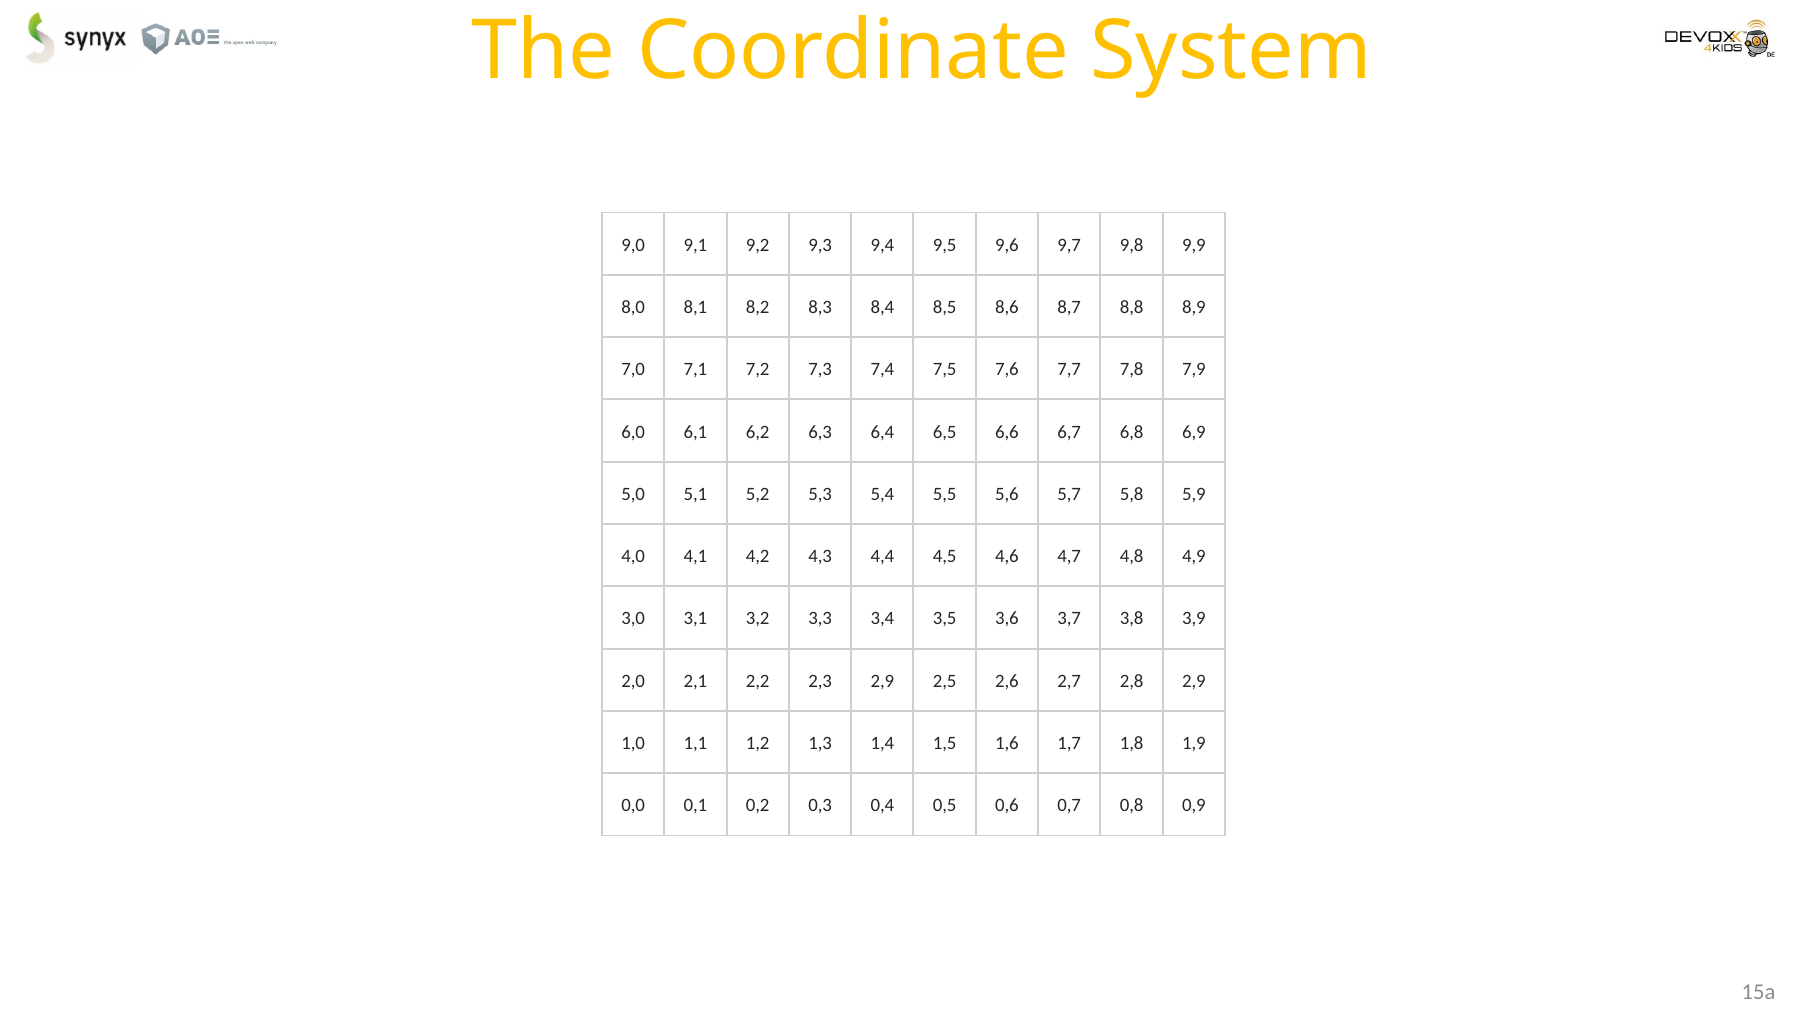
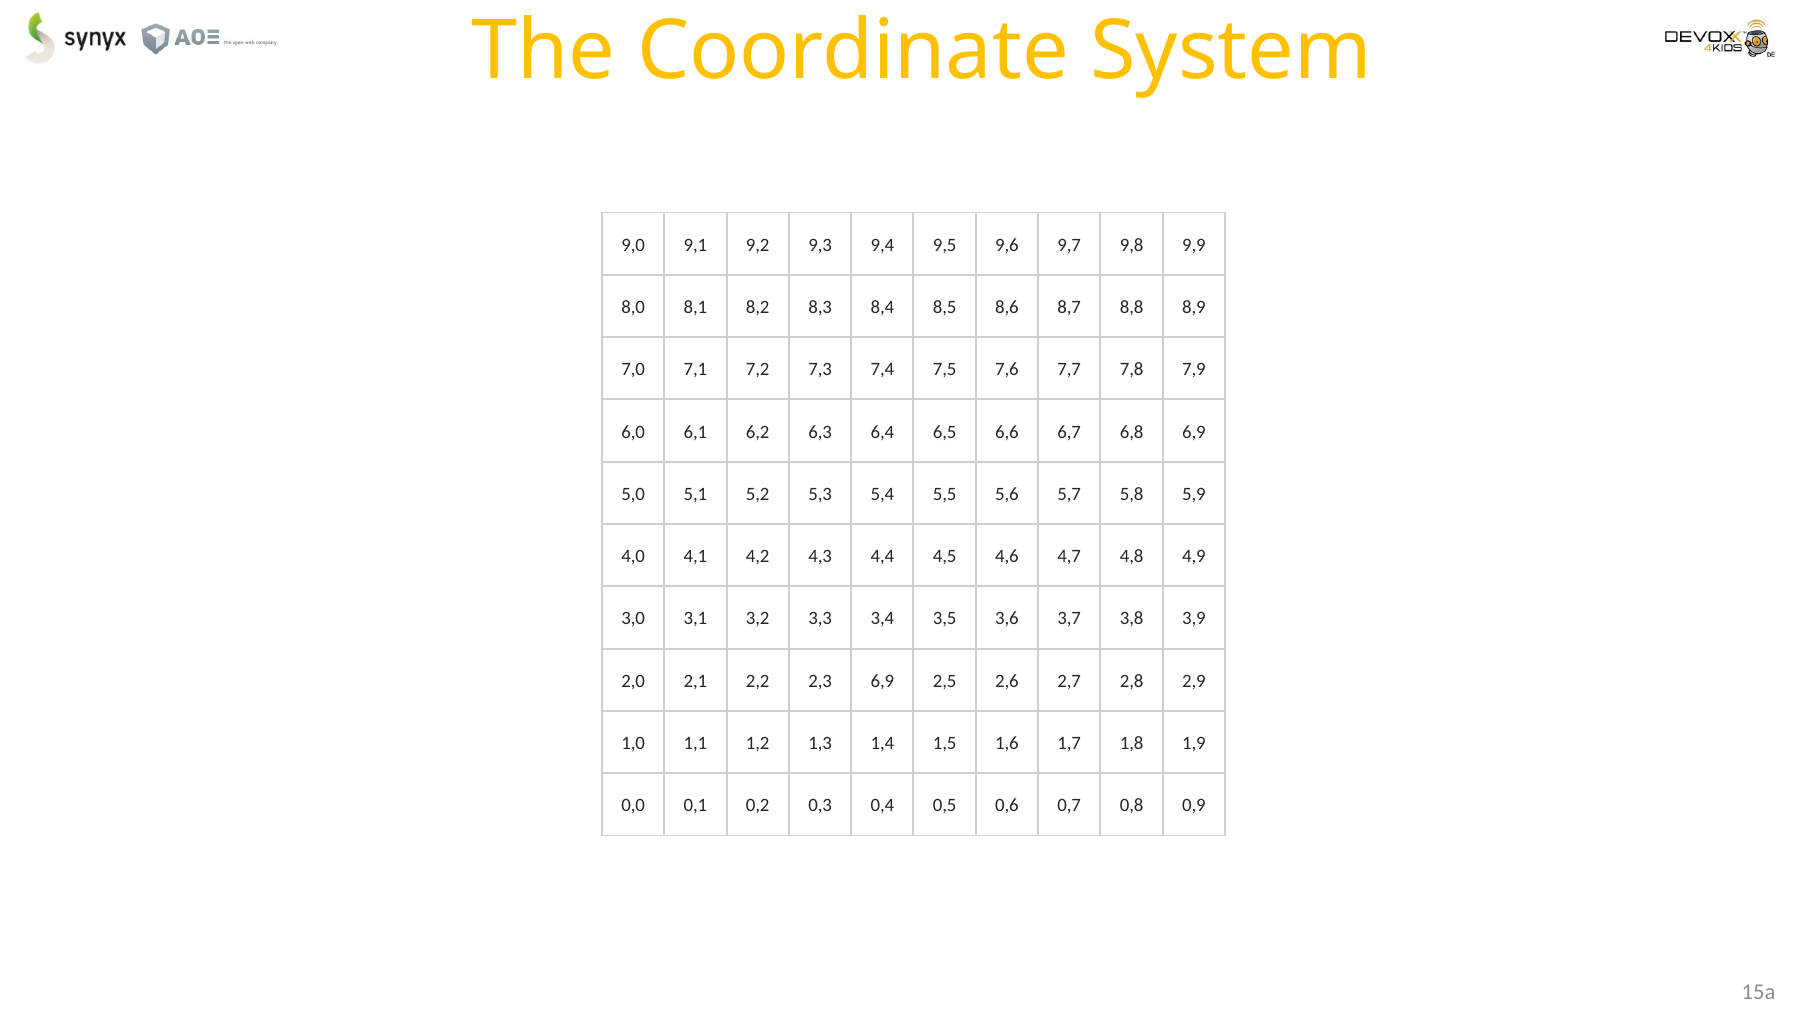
2,3 2,9: 2,9 -> 6,9 (882, 681)
